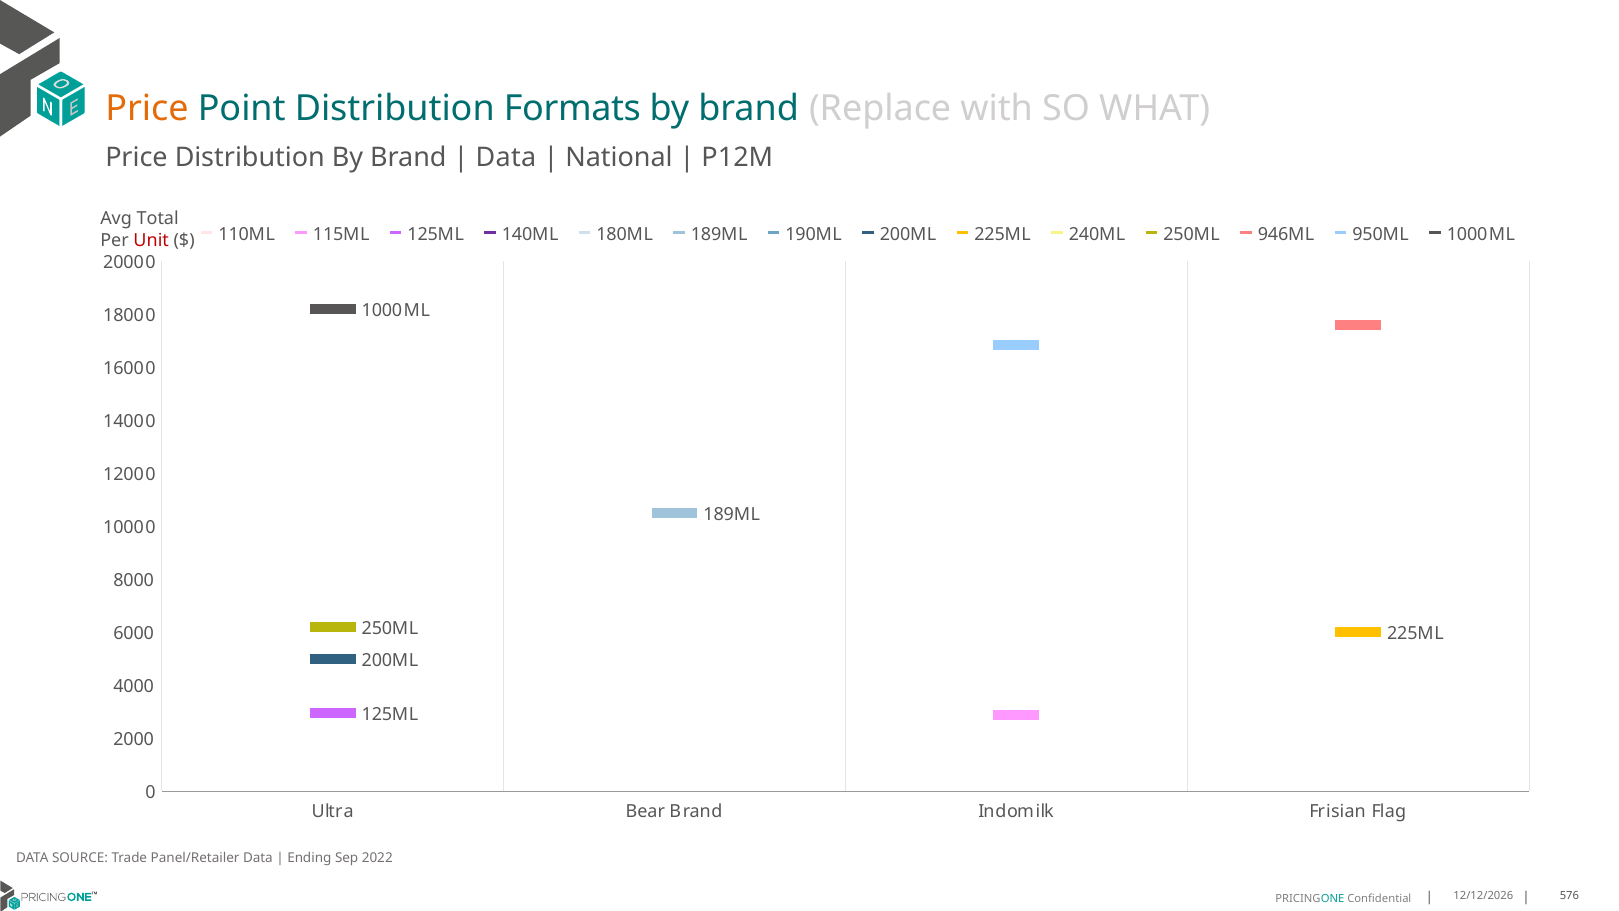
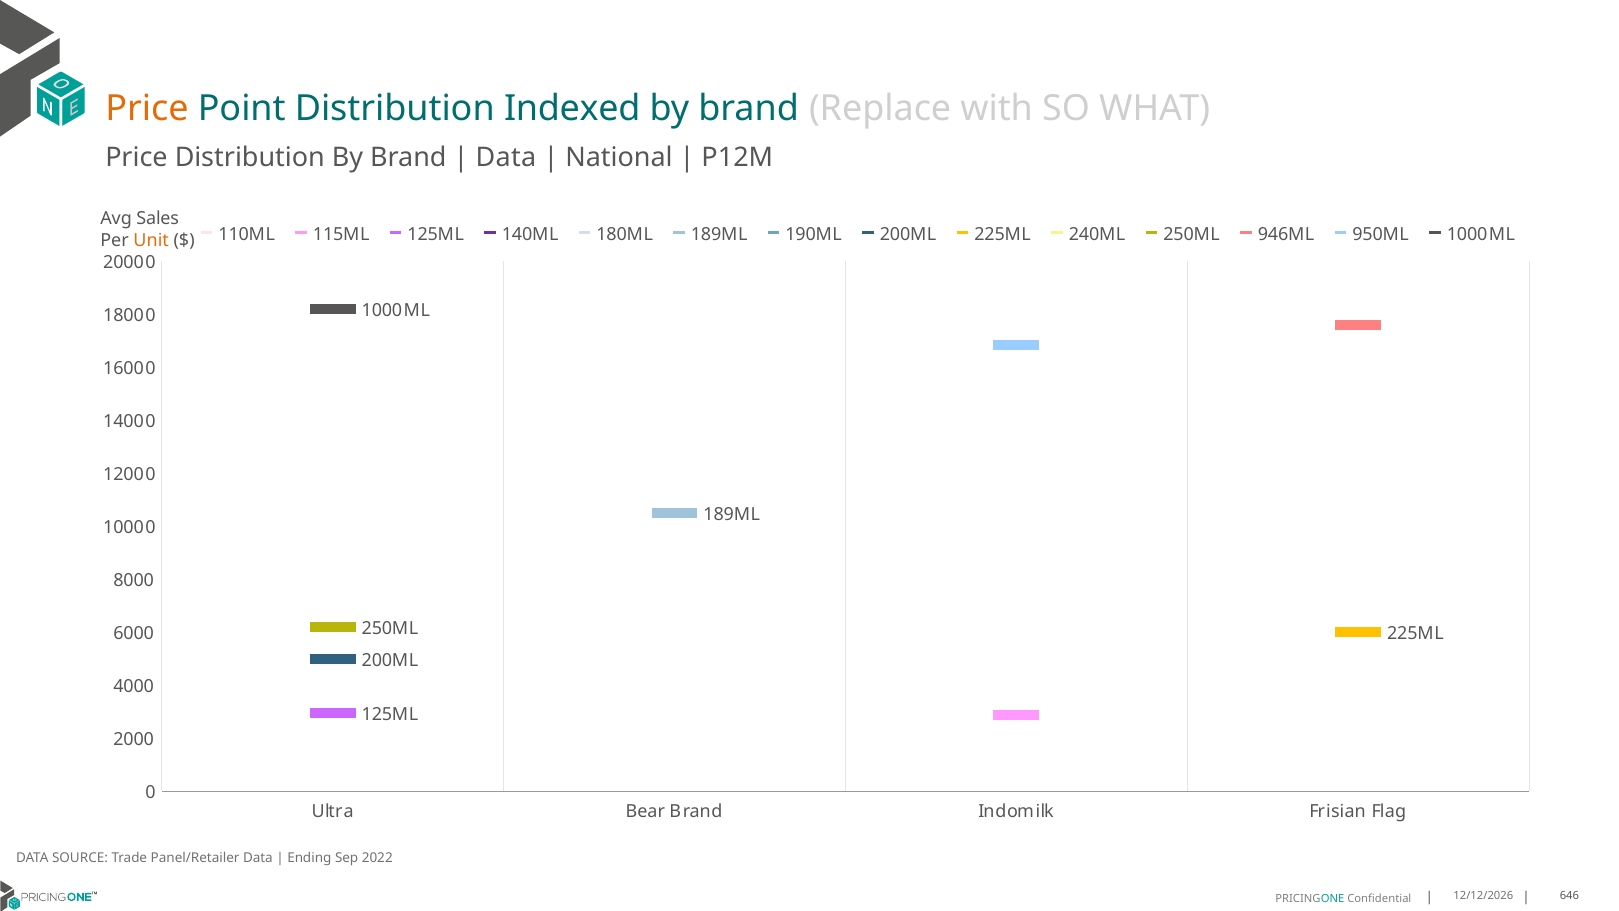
Formats: Formats -> Indexed (572, 109)
Total: Total -> Sales (158, 219)
Unit colour: red -> orange (151, 240)
576: 576 -> 646 (1569, 895)
